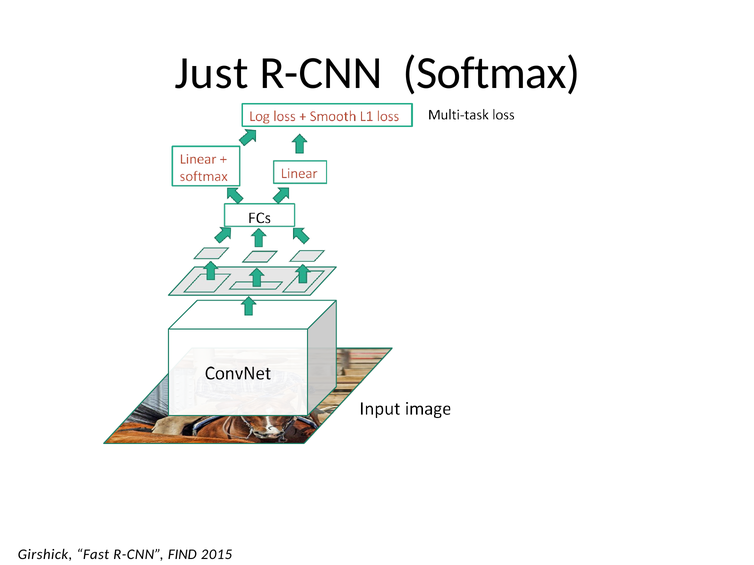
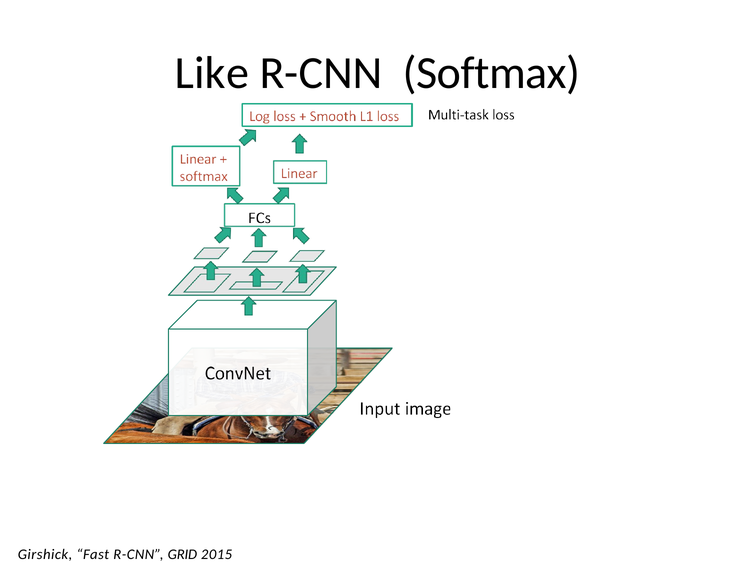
Just: Just -> Like (212, 73)
FIND: FIND -> GRID (182, 555)
